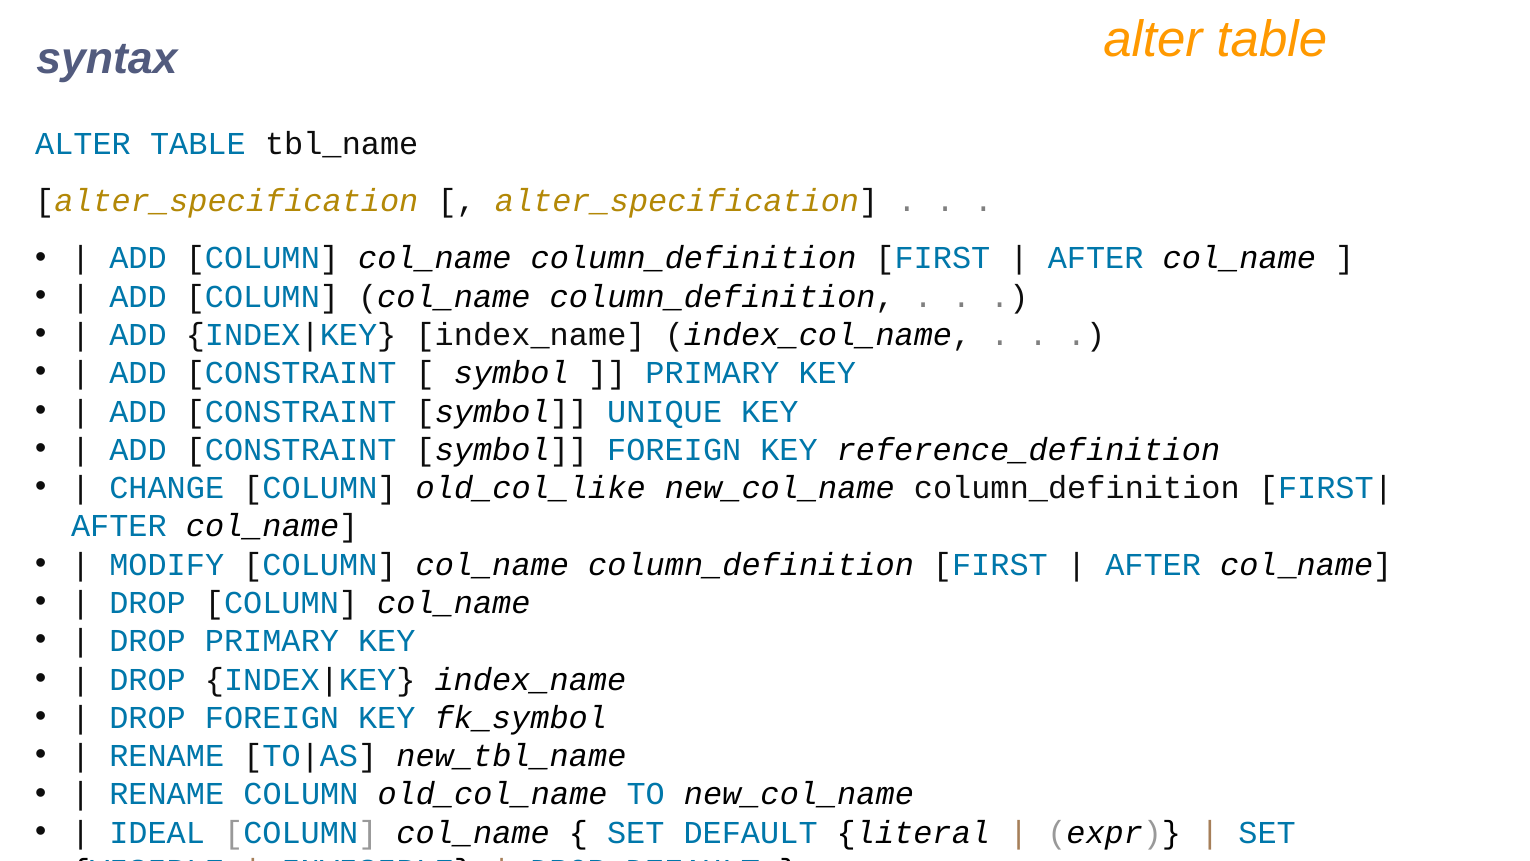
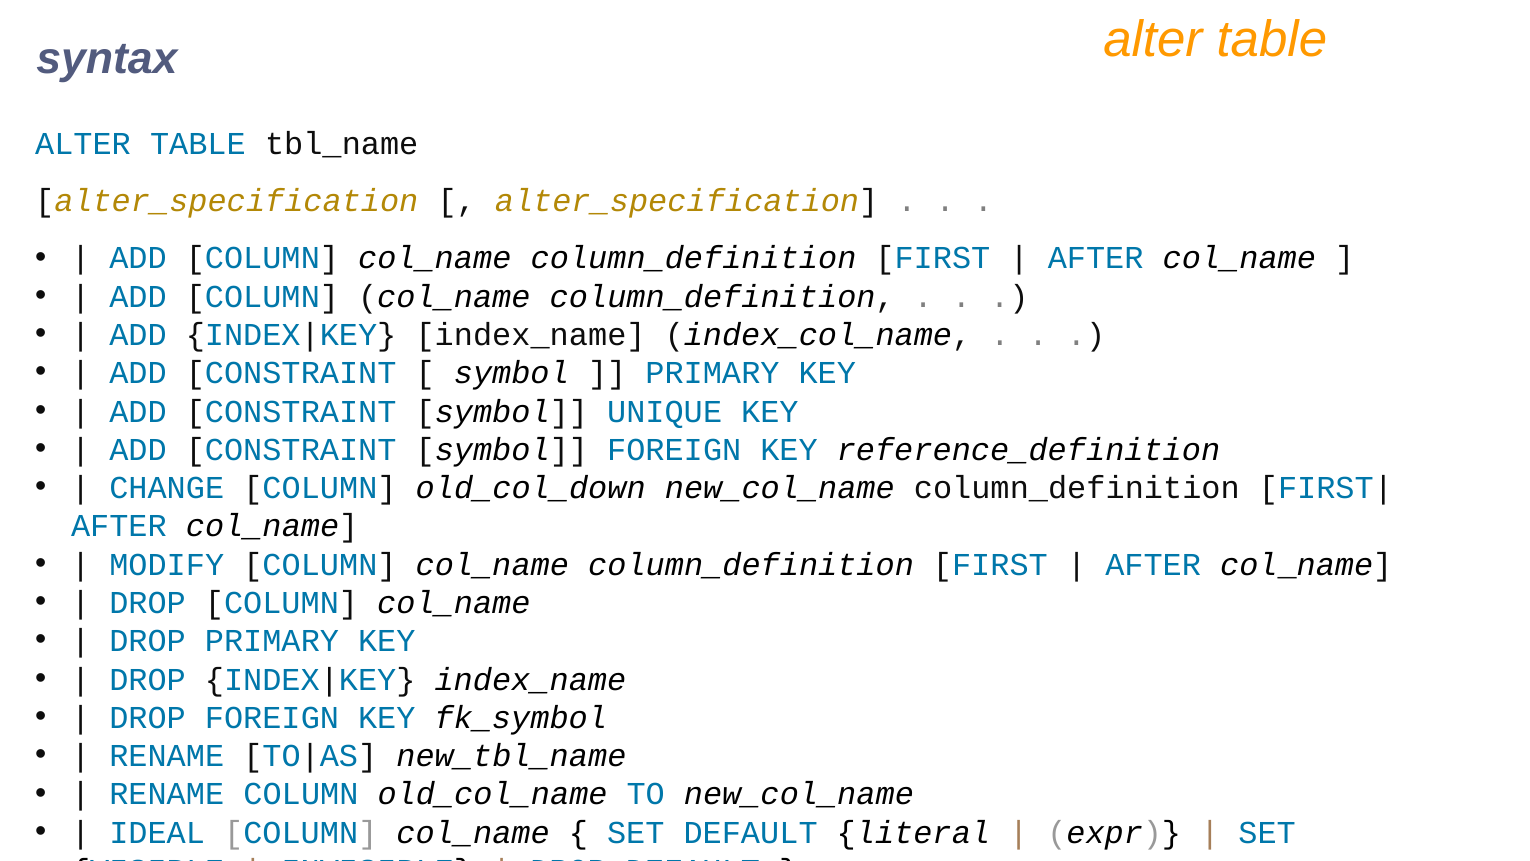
old_col_like: old_col_like -> old_col_down (531, 488)
